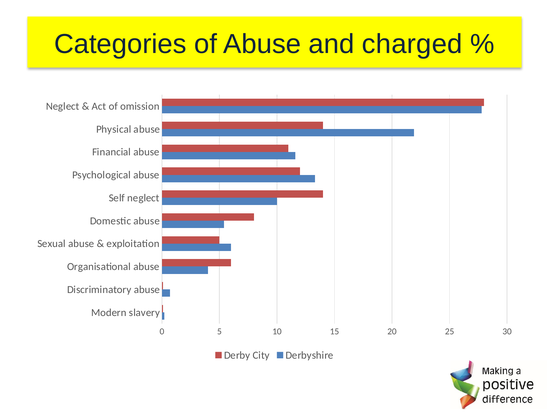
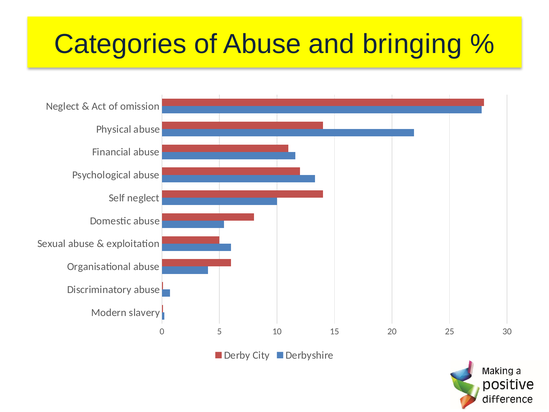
charged: charged -> bringing (412, 44)
